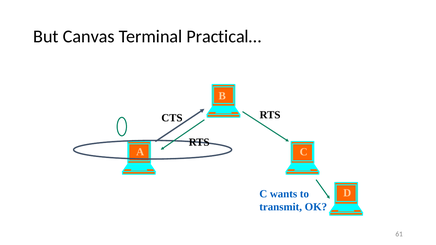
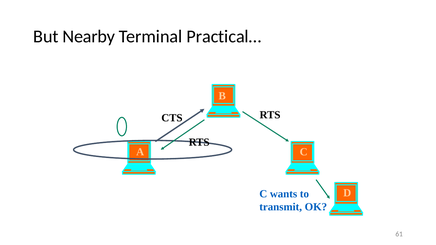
Canvas: Canvas -> Nearby (89, 37)
